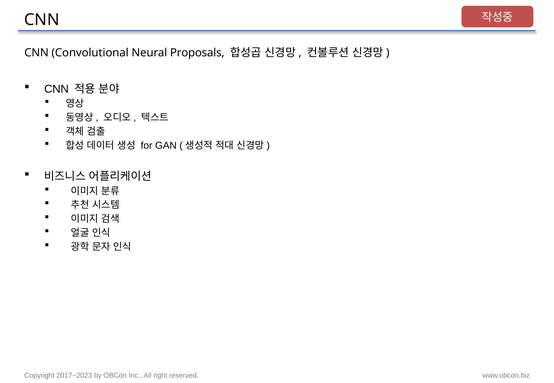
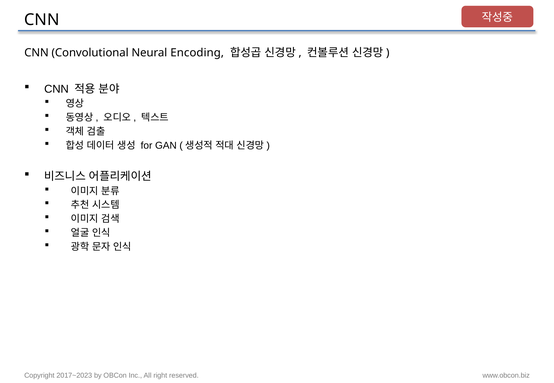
Proposals: Proposals -> Encoding (197, 53)
